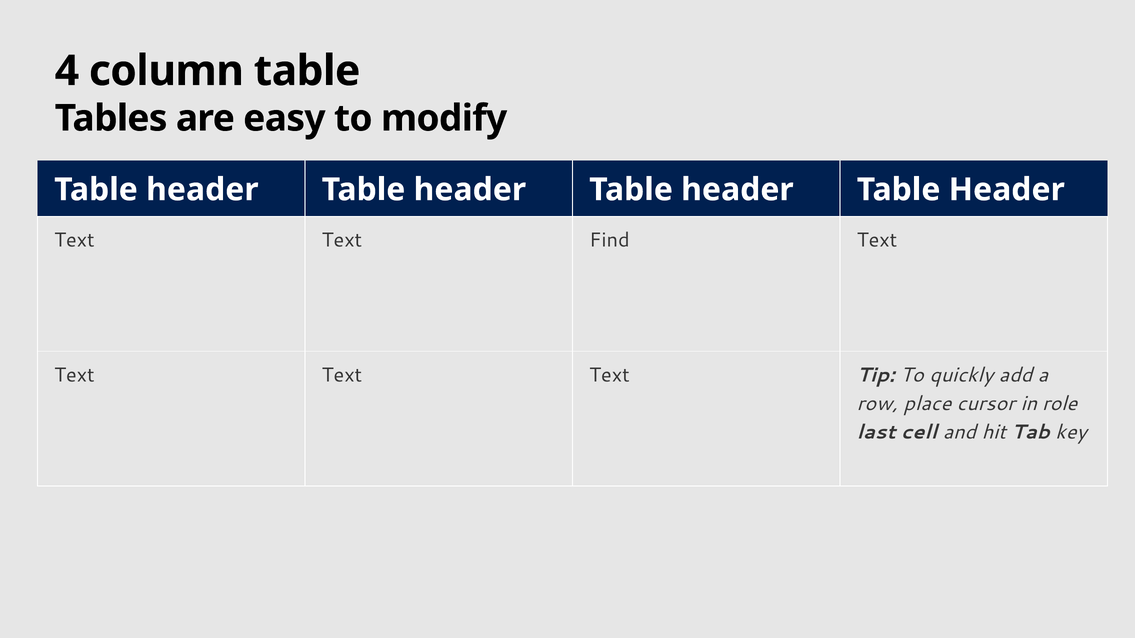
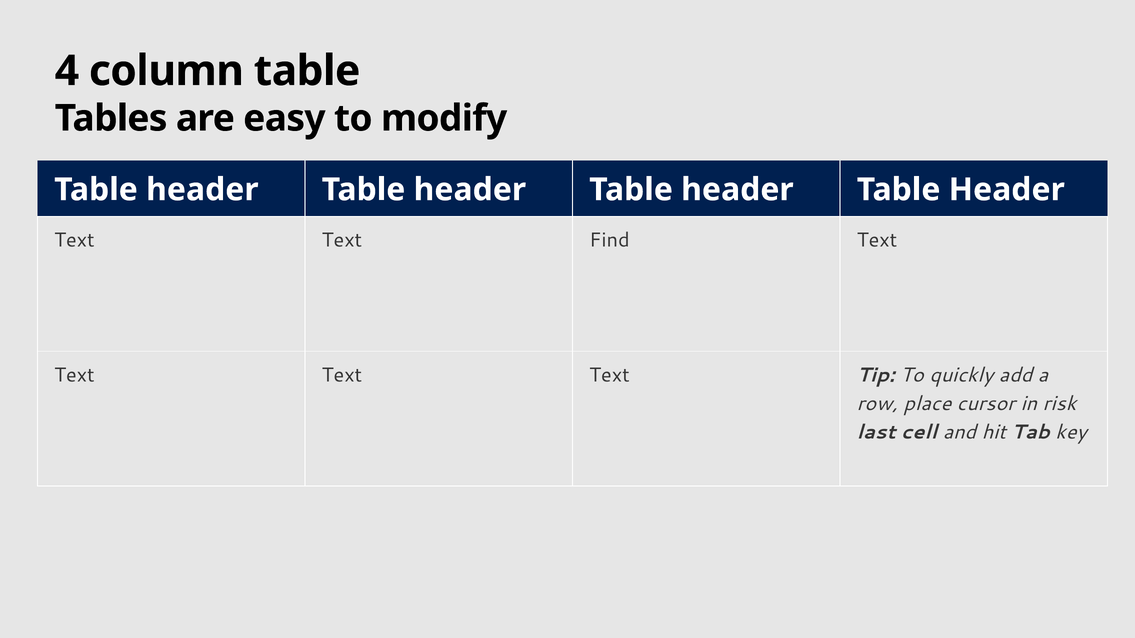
role: role -> risk (1060, 404)
